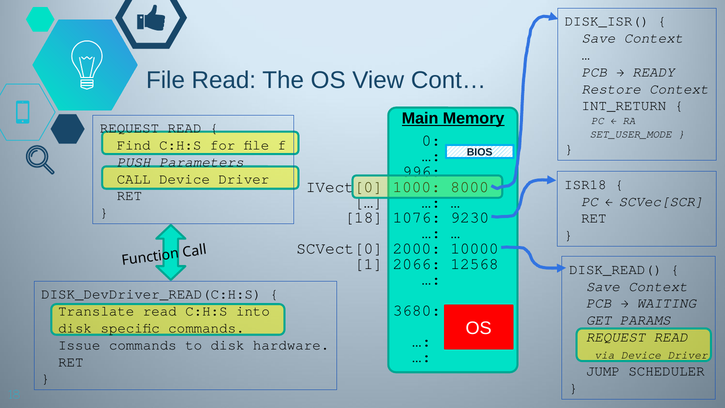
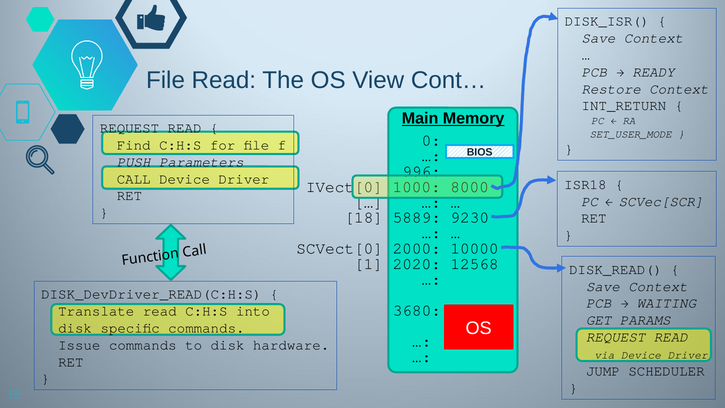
1076: 1076 -> 5889 (417, 218)
2066: 2066 -> 2020 (417, 264)
